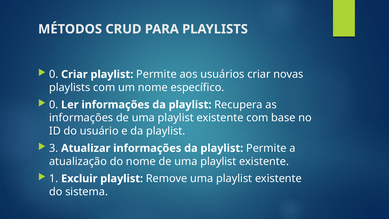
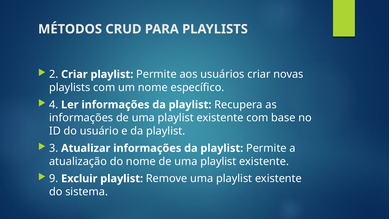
0: 0 -> 2 (54, 74)
0: 0 -> 4 (54, 105)
1: 1 -> 9 (54, 178)
